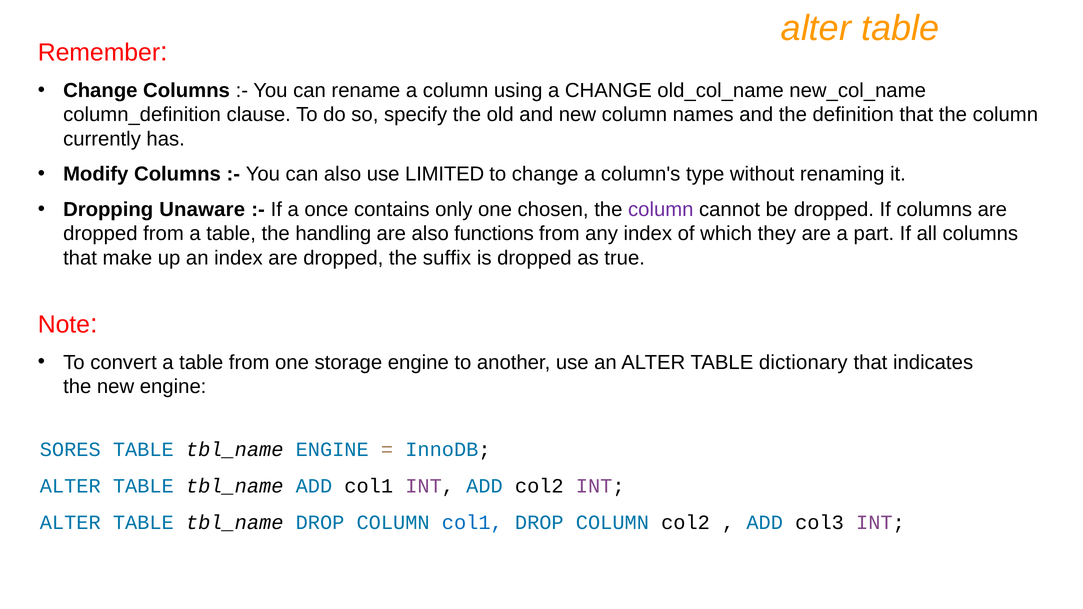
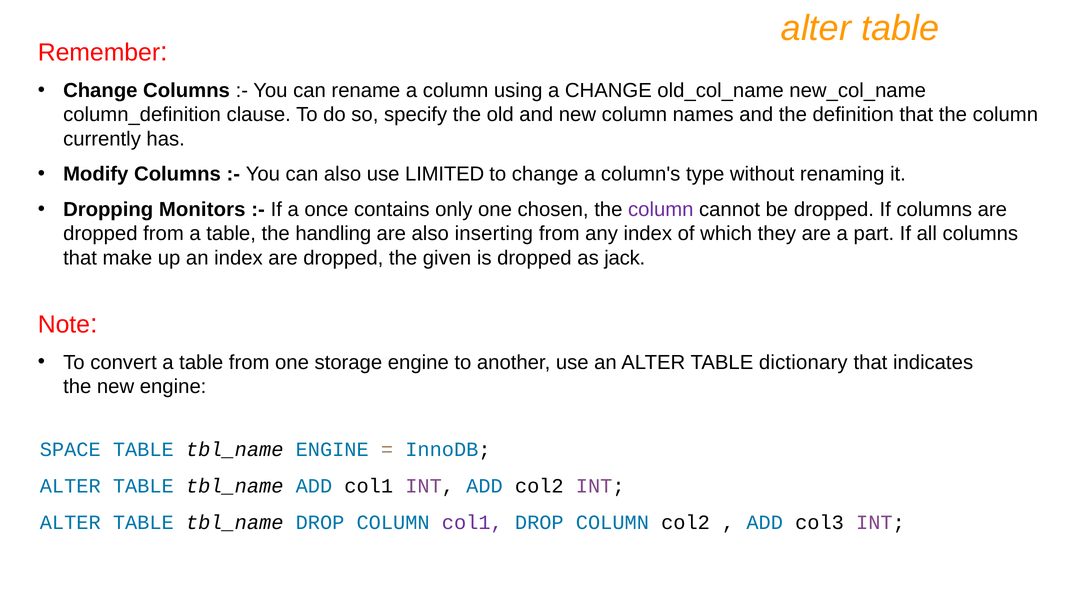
Unaware: Unaware -> Monitors (202, 210)
functions: functions -> inserting (494, 234)
suffix: suffix -> given (447, 258)
true: true -> jack (625, 258)
SORES: SORES -> SPACE (70, 449)
col1 colour: blue -> purple (472, 523)
